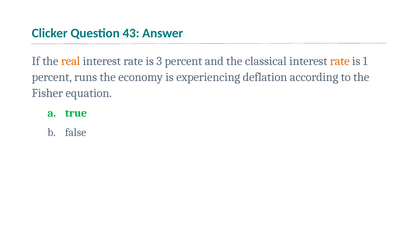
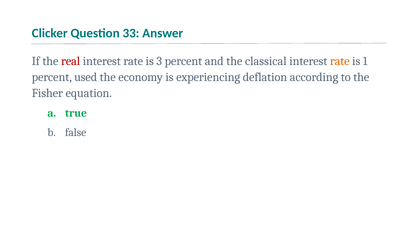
43: 43 -> 33 (131, 33)
real colour: orange -> red (71, 61)
runs: runs -> used (86, 77)
